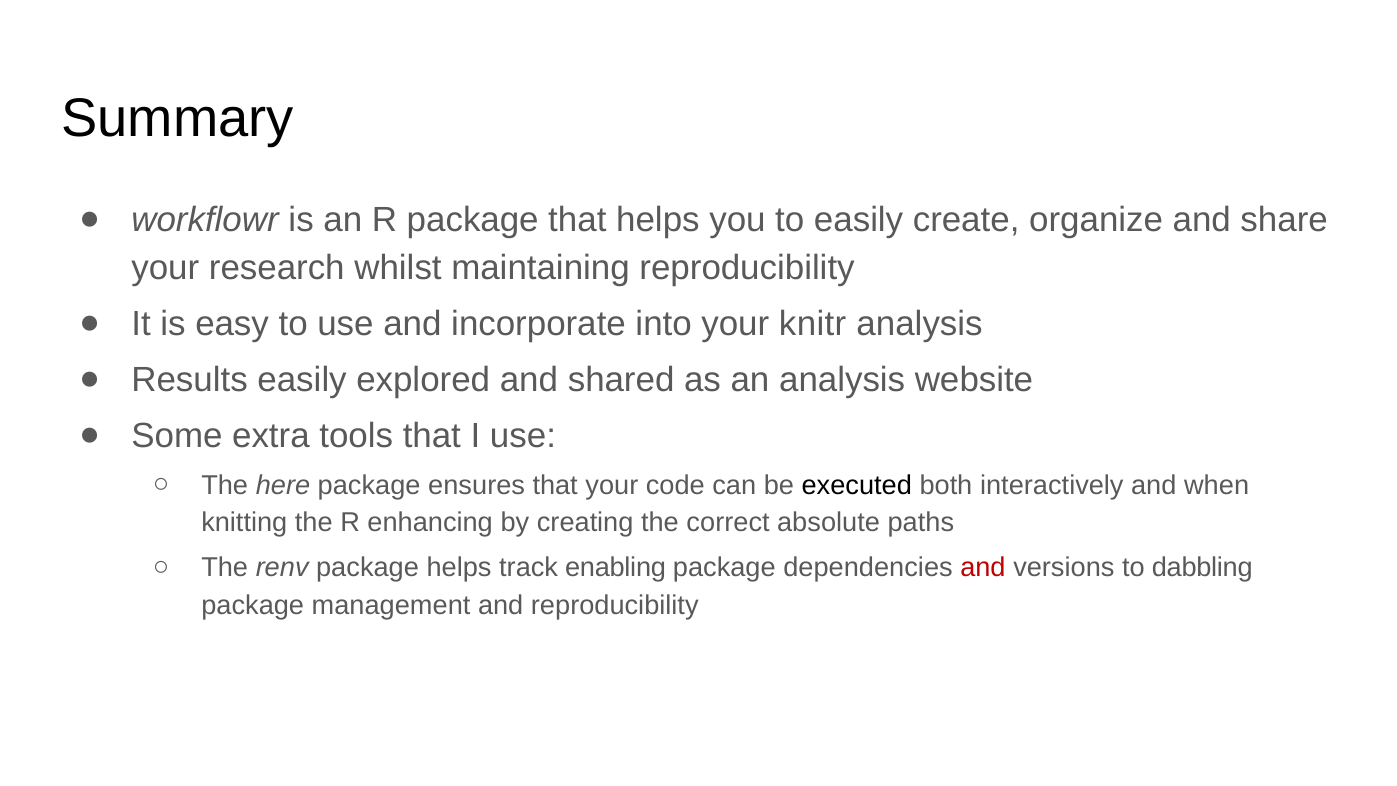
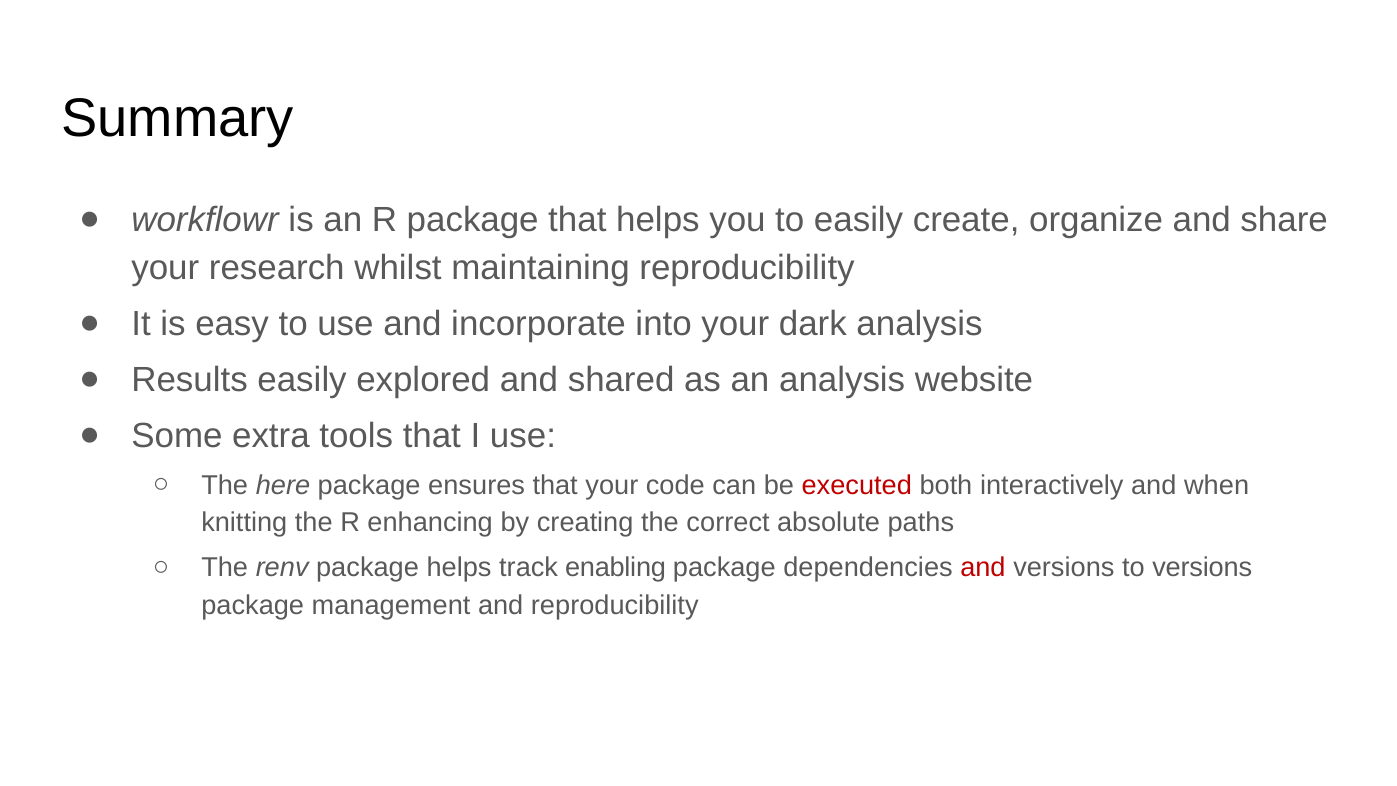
knitr: knitr -> dark (813, 324)
executed colour: black -> red (857, 485)
to dabbling: dabbling -> versions (1202, 568)
